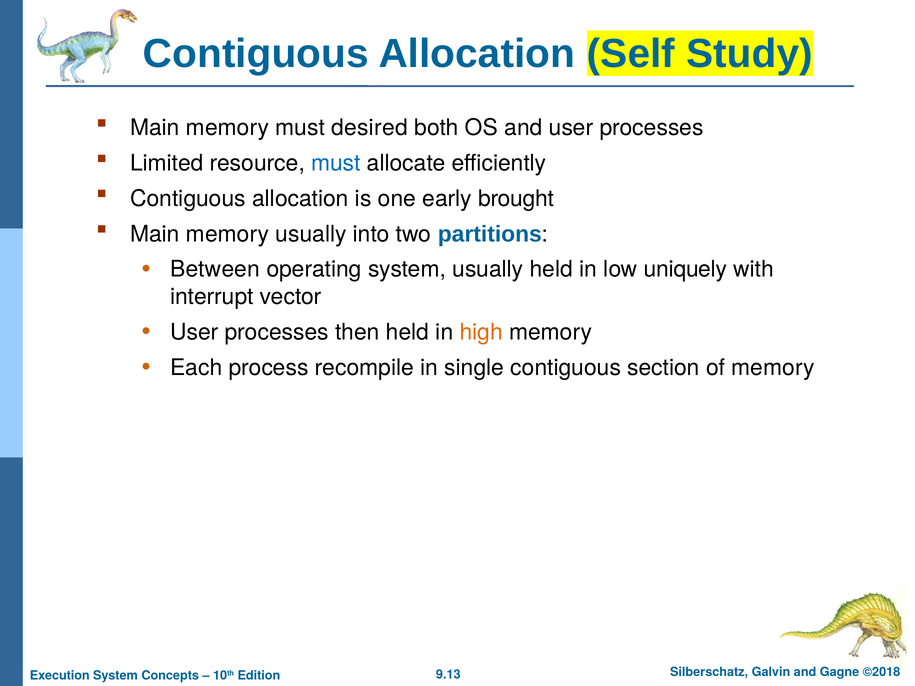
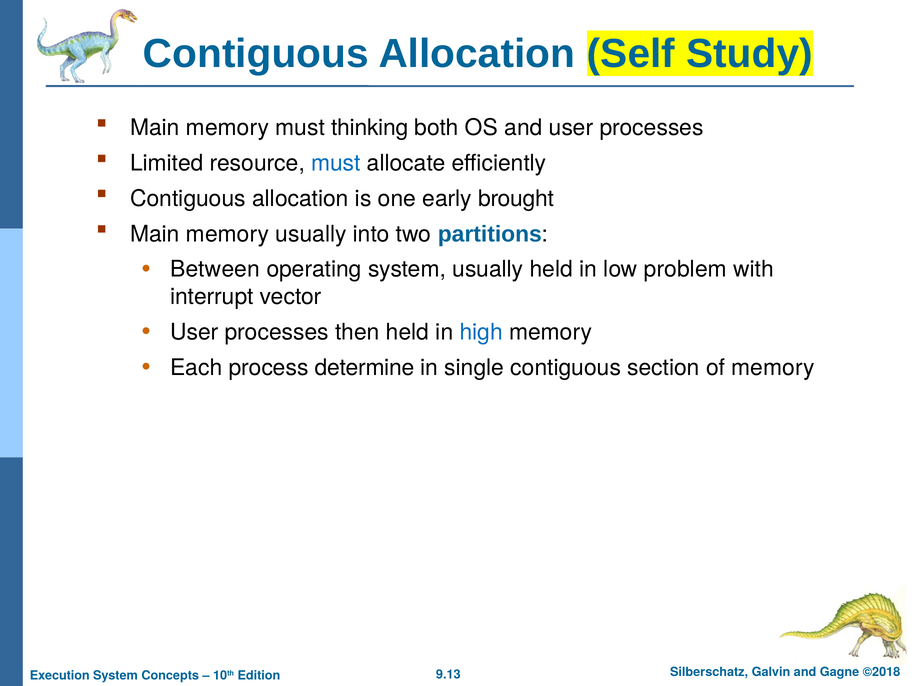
desired: desired -> thinking (370, 128)
uniquely: uniquely -> problem (685, 270)
high colour: orange -> blue (481, 332)
recompile: recompile -> determine (365, 368)
